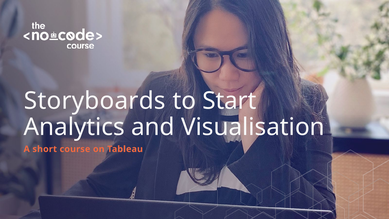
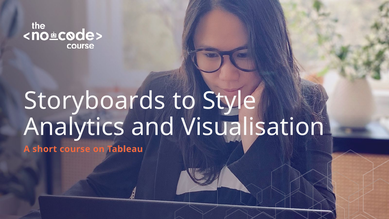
Start: Start -> Style (229, 101)
